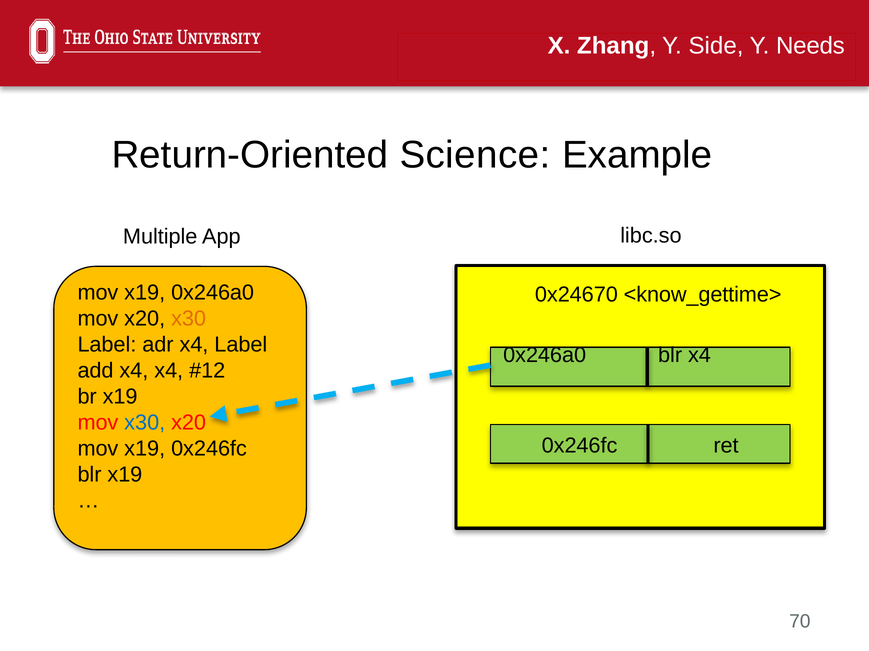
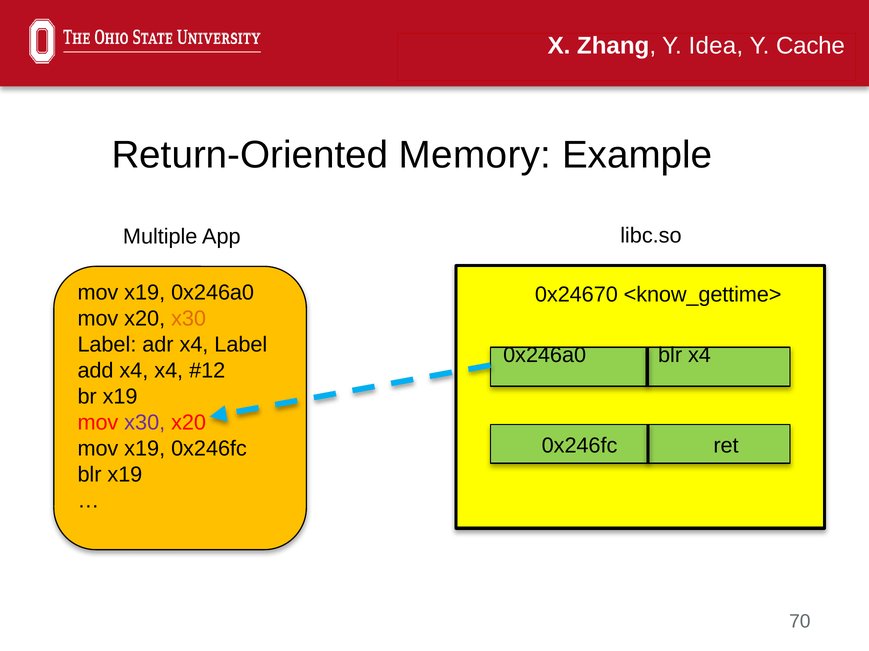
Side: Side -> Idea (716, 46)
Needs: Needs -> Cache (810, 46)
Science: Science -> Memory (475, 155)
x30 colour: blue -> purple (145, 423)
